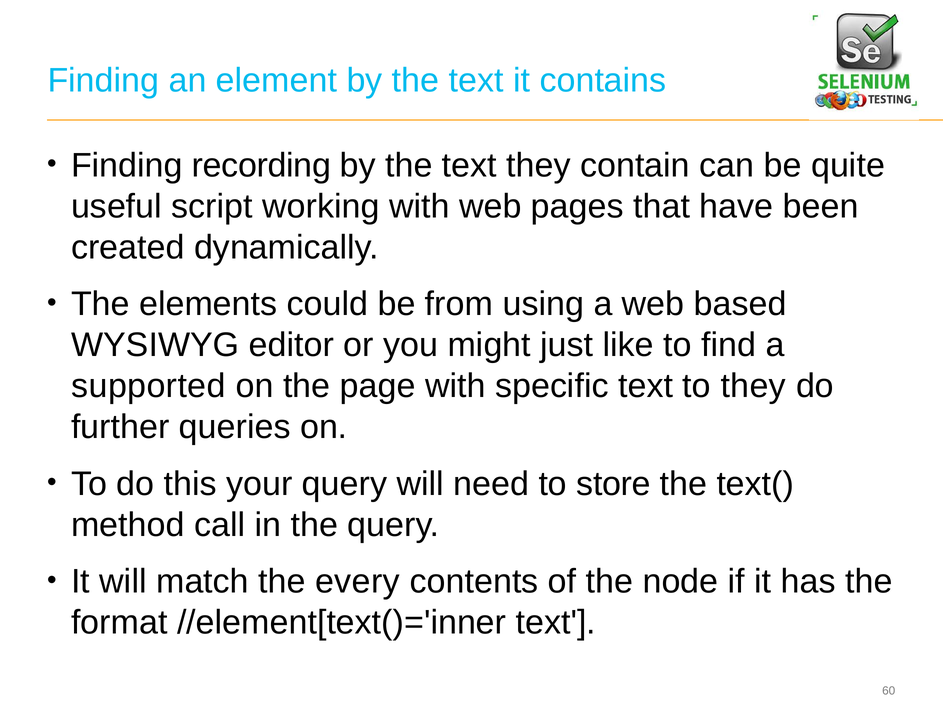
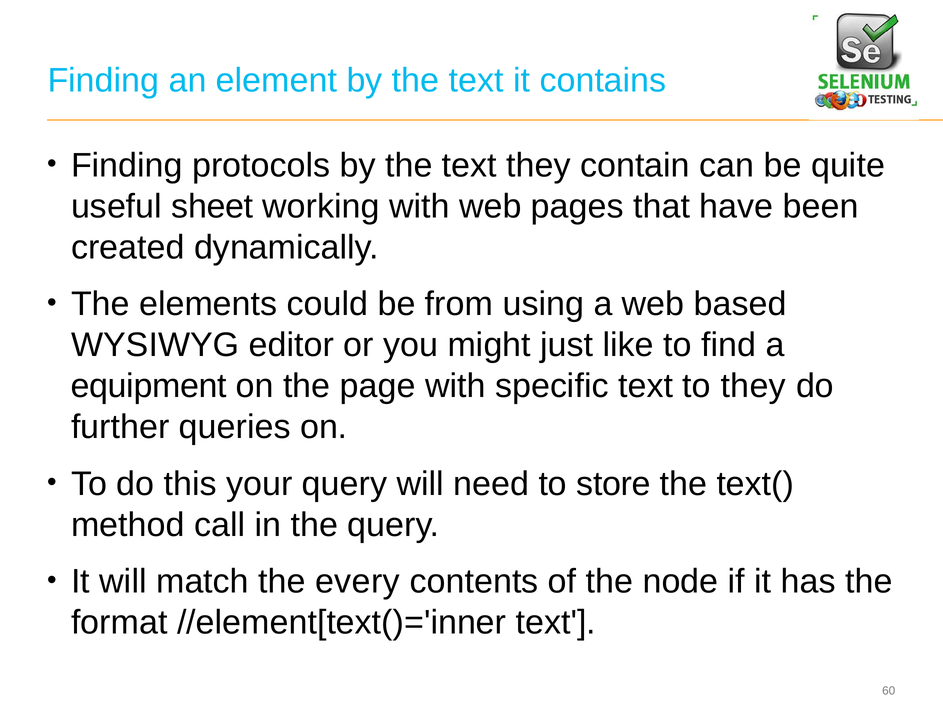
recording: recording -> protocols (261, 165)
script: script -> sheet (212, 206)
supported: supported -> equipment (149, 386)
